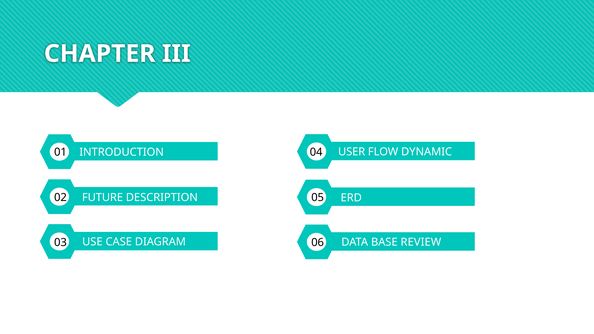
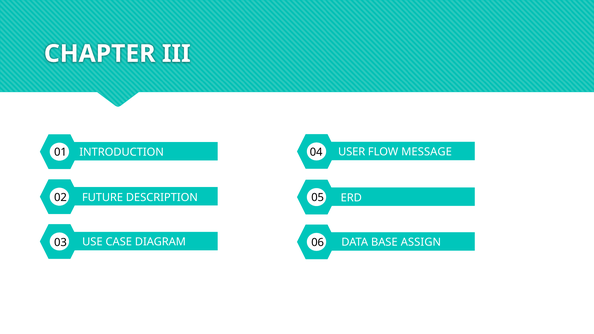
DYNAMIC: DYNAMIC -> MESSAGE (427, 152)
REVIEW: REVIEW -> ASSIGN (421, 242)
